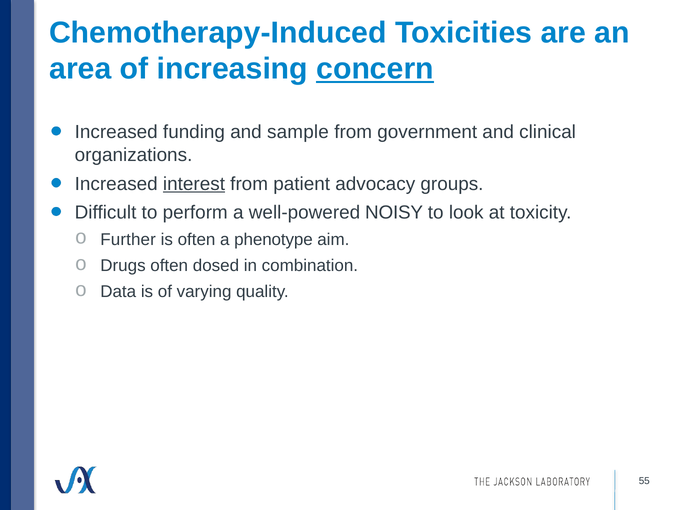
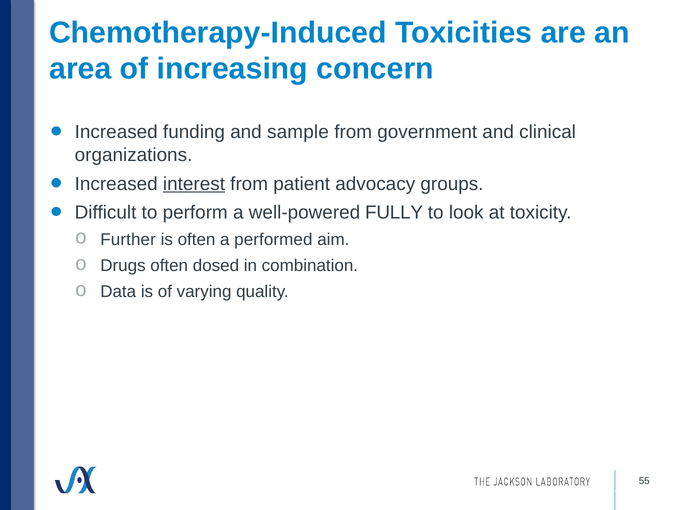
concern underline: present -> none (375, 69)
NOISY: NOISY -> FULLY (394, 213)
phenotype: phenotype -> performed (273, 240)
